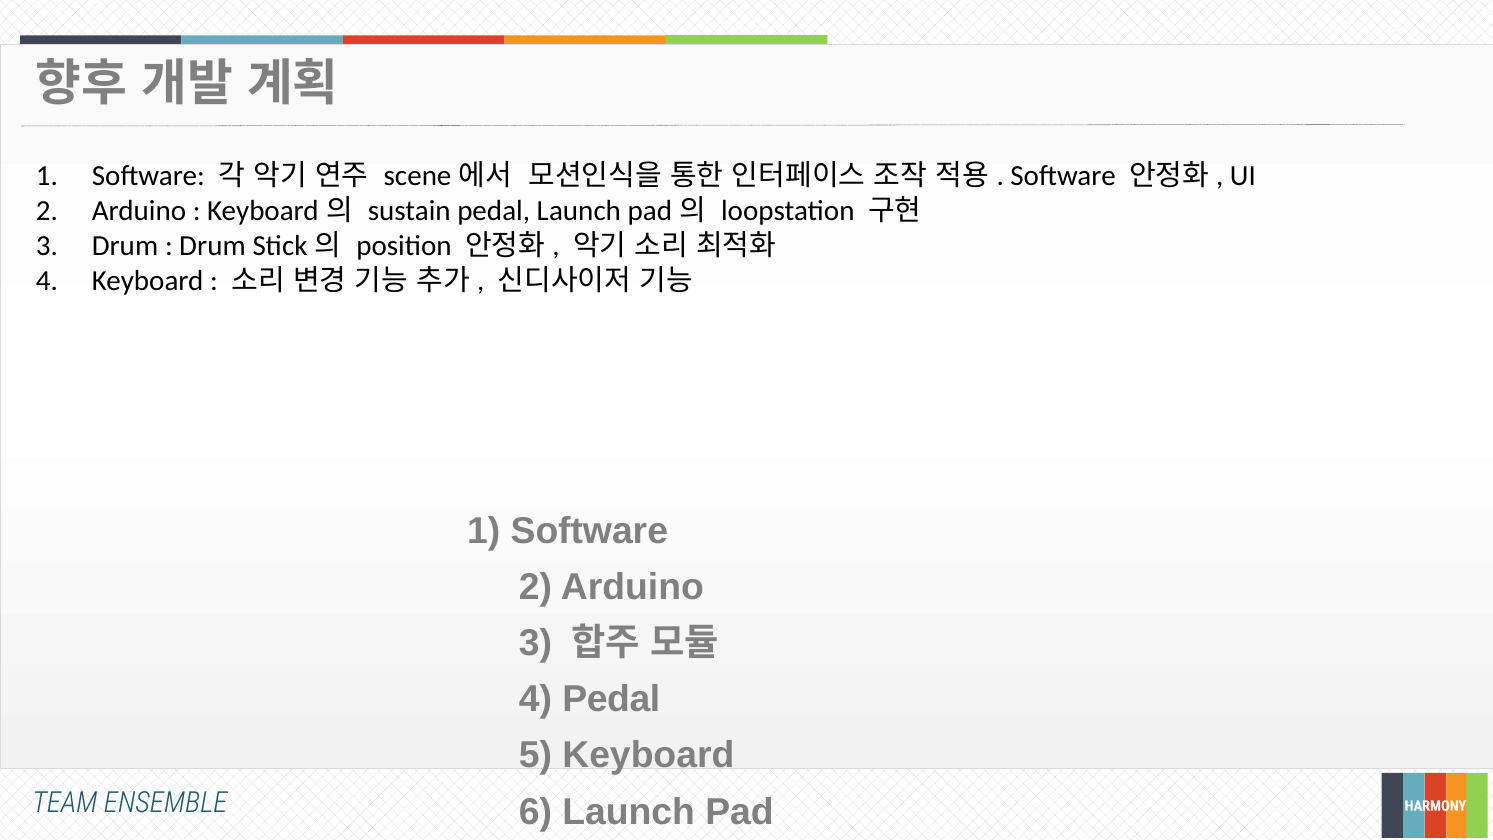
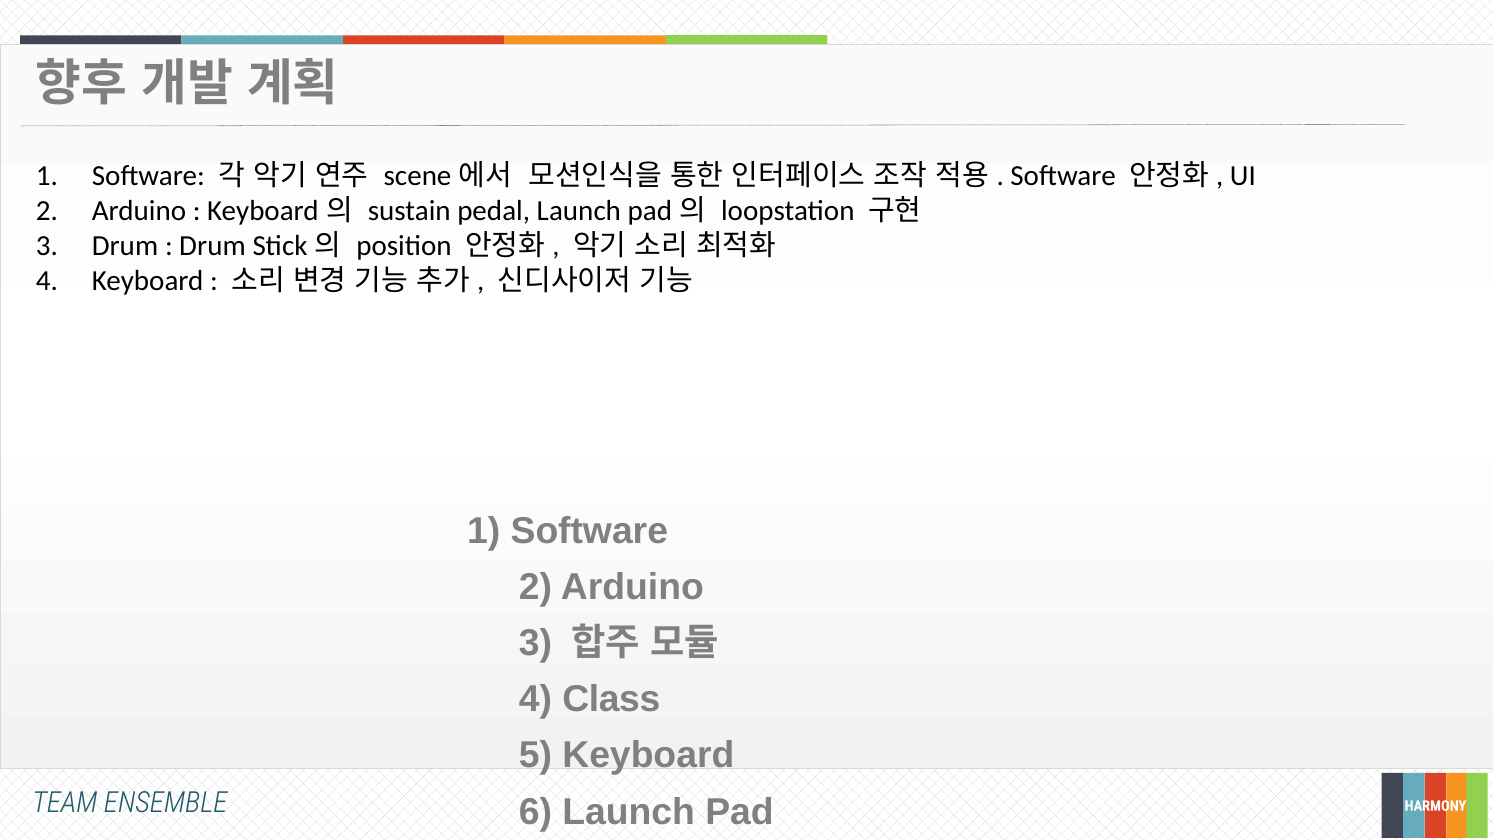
4 Pedal: Pedal -> Class (611, 700)
